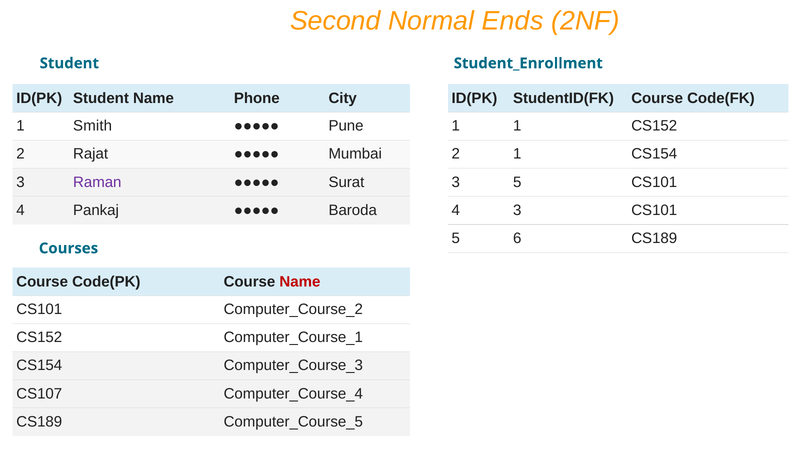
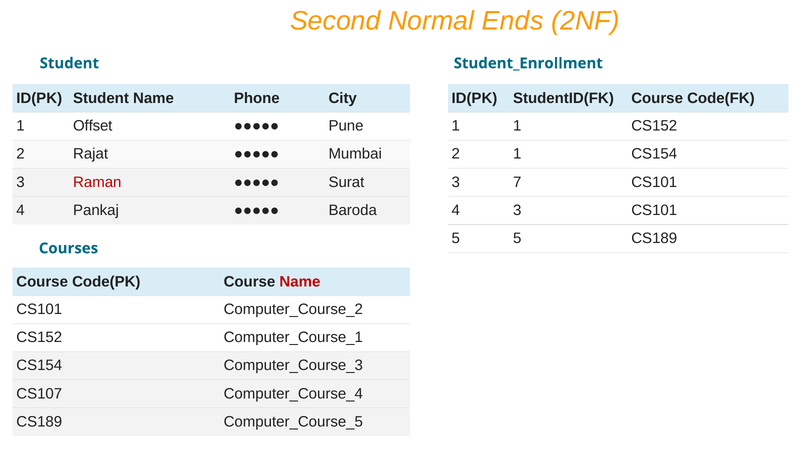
Smith: Smith -> Offset (93, 126)
Raman colour: purple -> red (97, 182)
3 5: 5 -> 7 (517, 182)
5 6: 6 -> 5 (517, 238)
